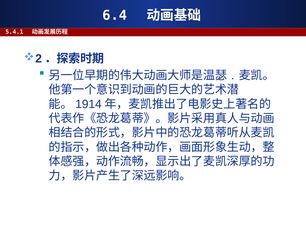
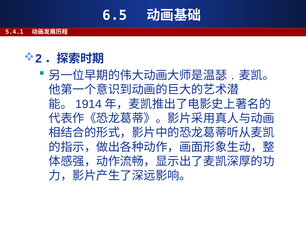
6.4: 6.4 -> 6.5 (115, 15)
